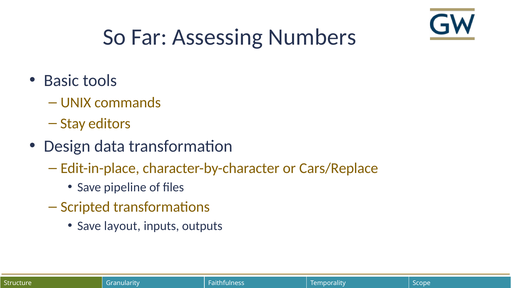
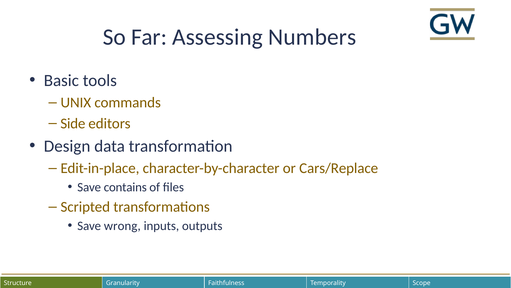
Stay: Stay -> Side (73, 123)
pipeline: pipeline -> contains (125, 187)
layout: layout -> wrong (122, 226)
